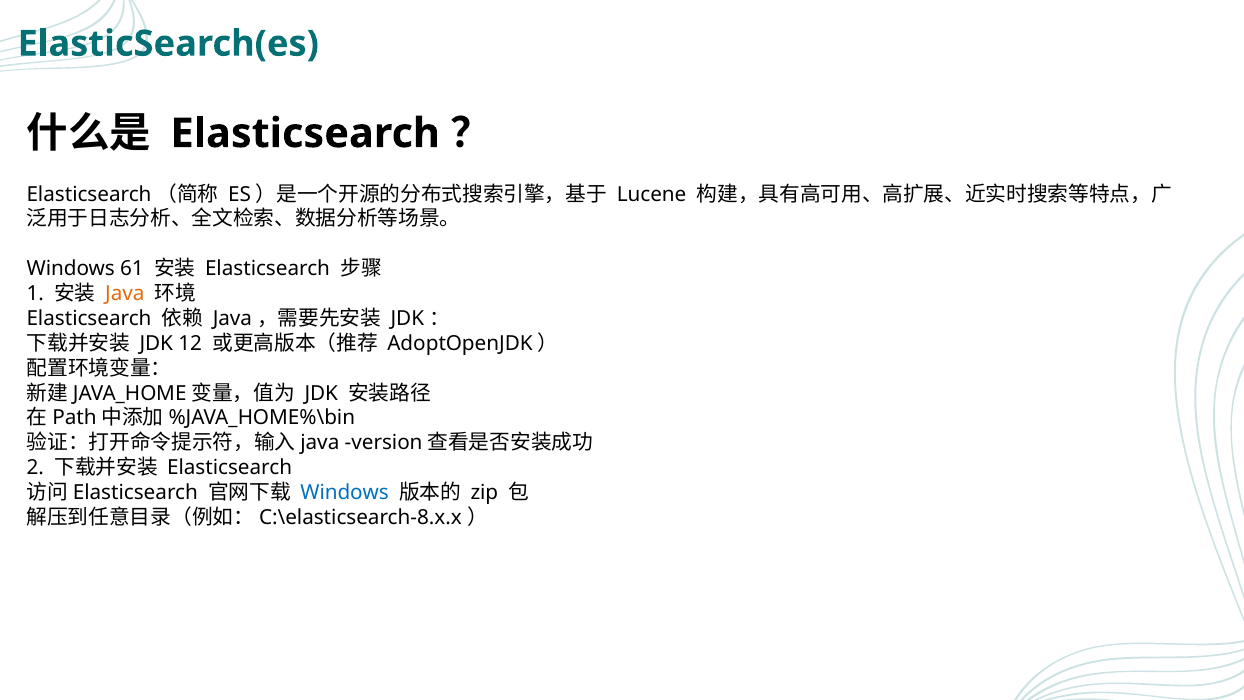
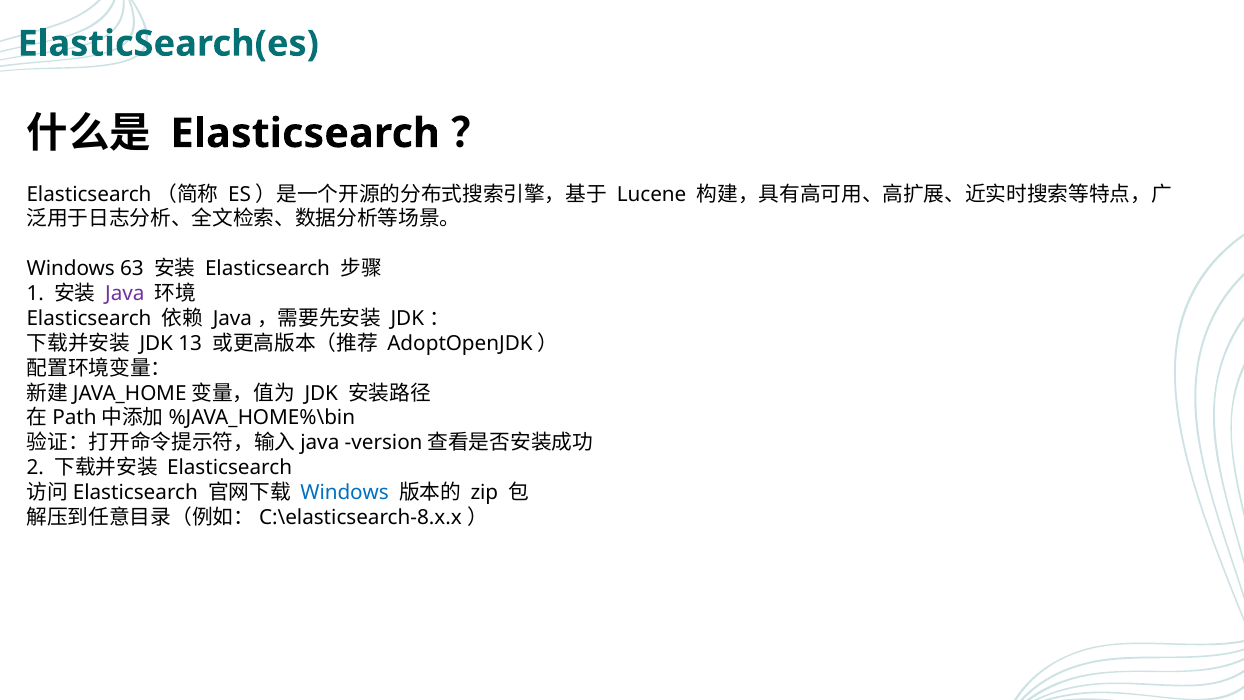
61: 61 -> 63 (132, 269)
Java colour: orange -> purple (125, 294)
12: 12 -> 13 (190, 343)
